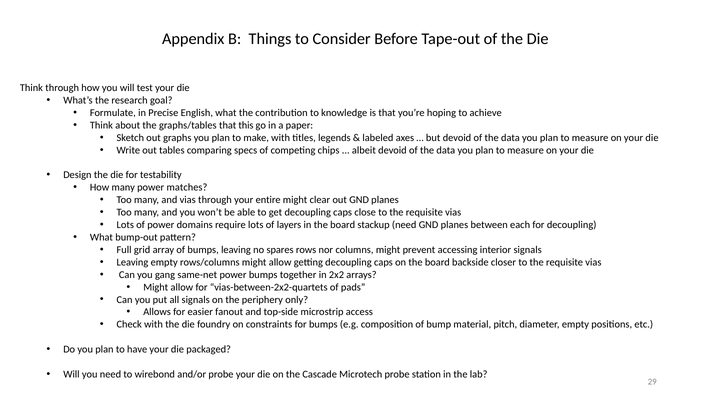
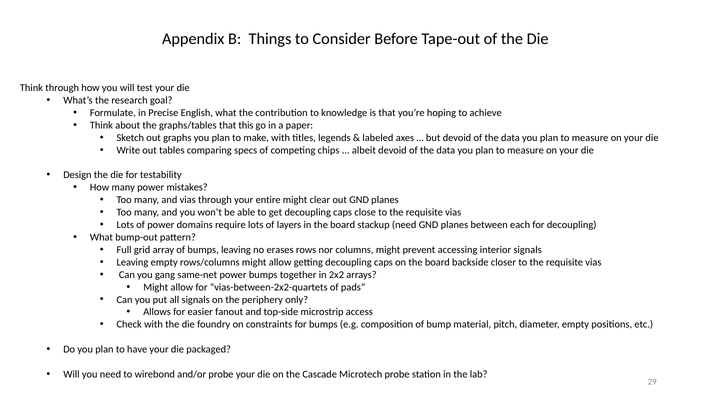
matches: matches -> mistakes (187, 187)
spares: spares -> erases (280, 250)
